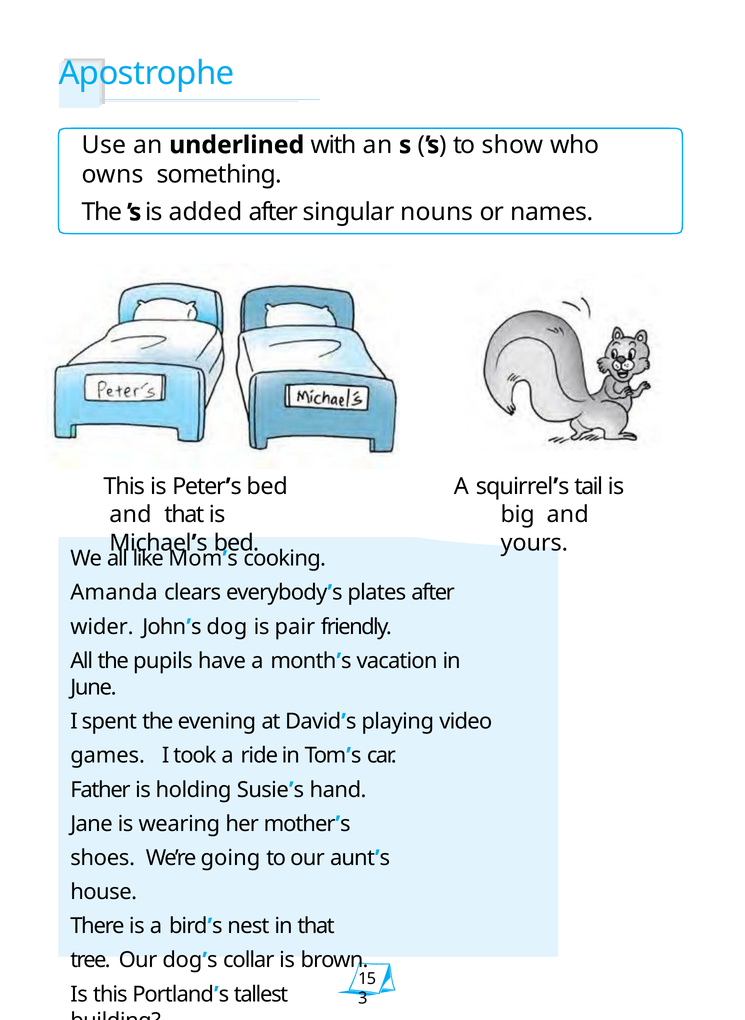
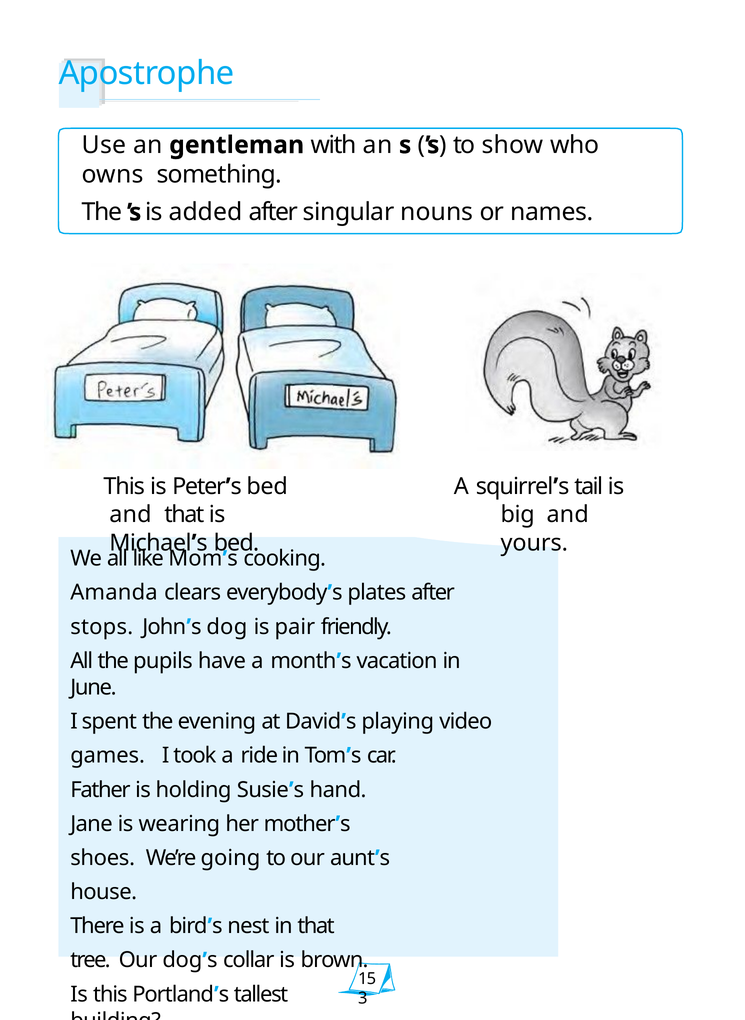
underlined: underlined -> gentleman (237, 145)
wider: wider -> stops (102, 627)
